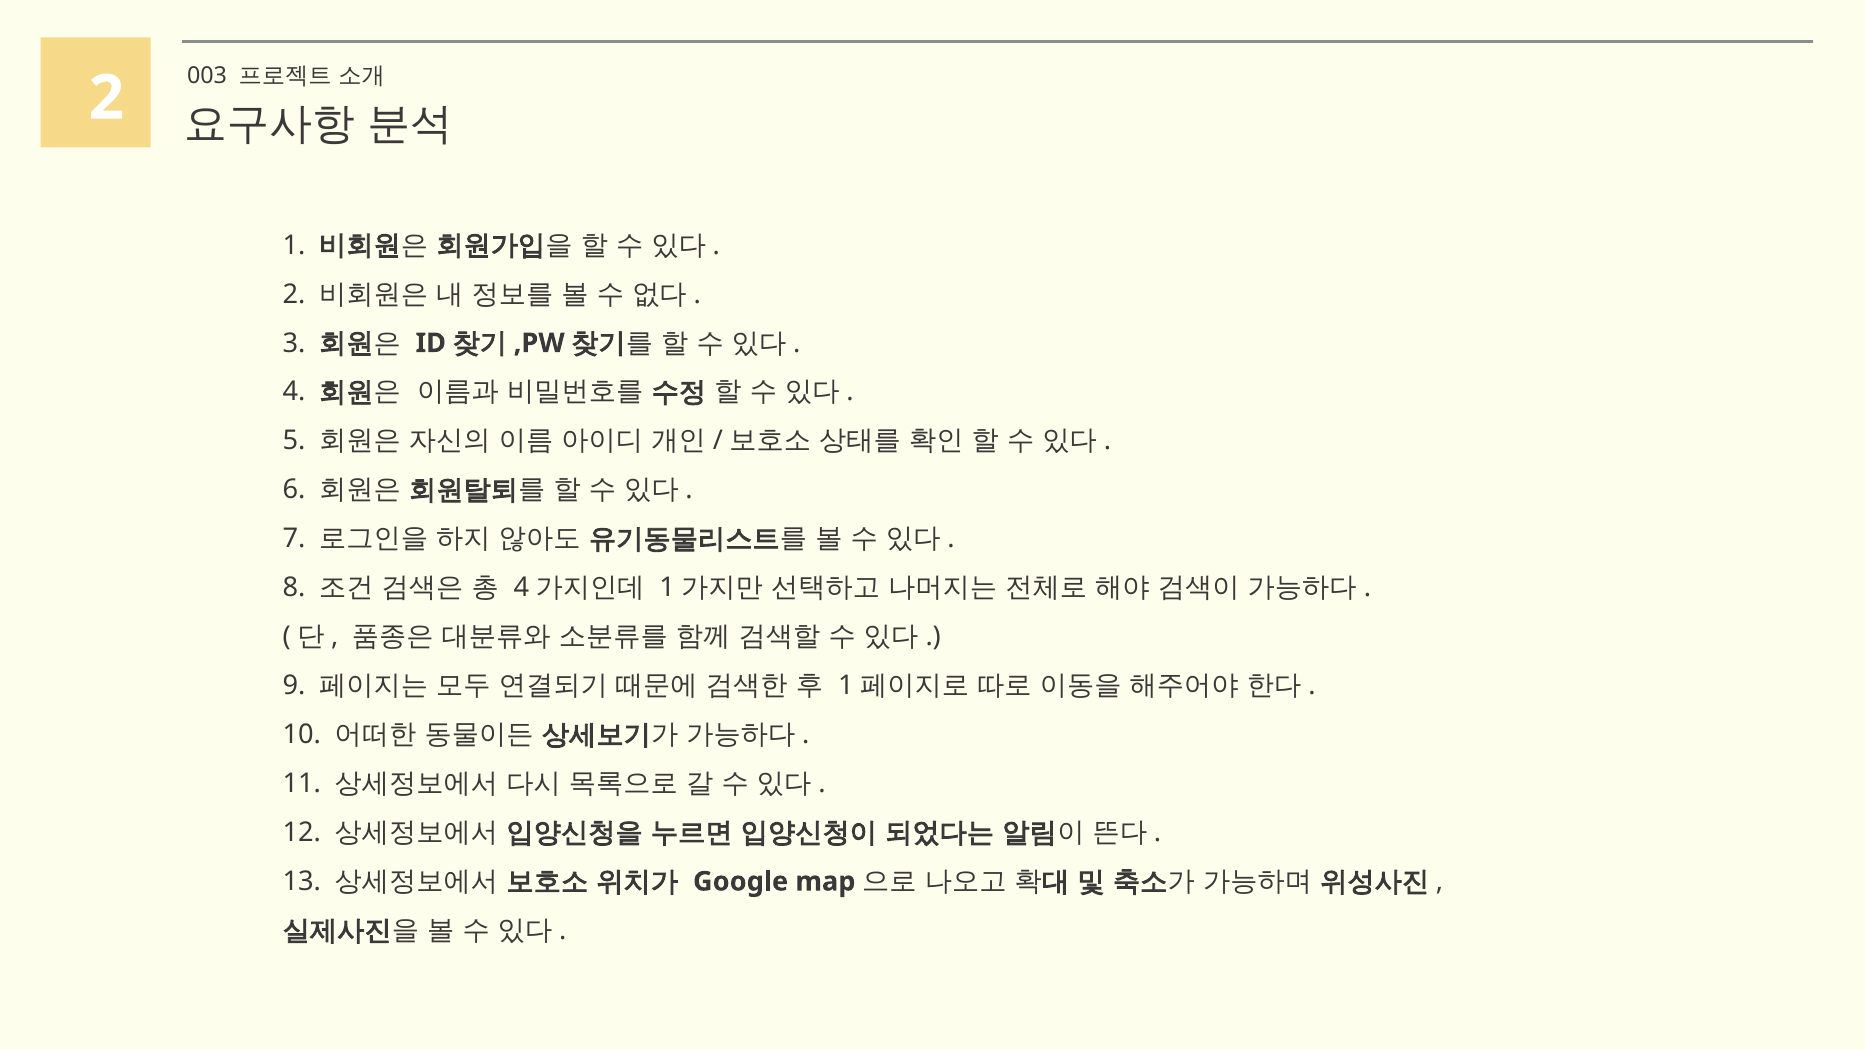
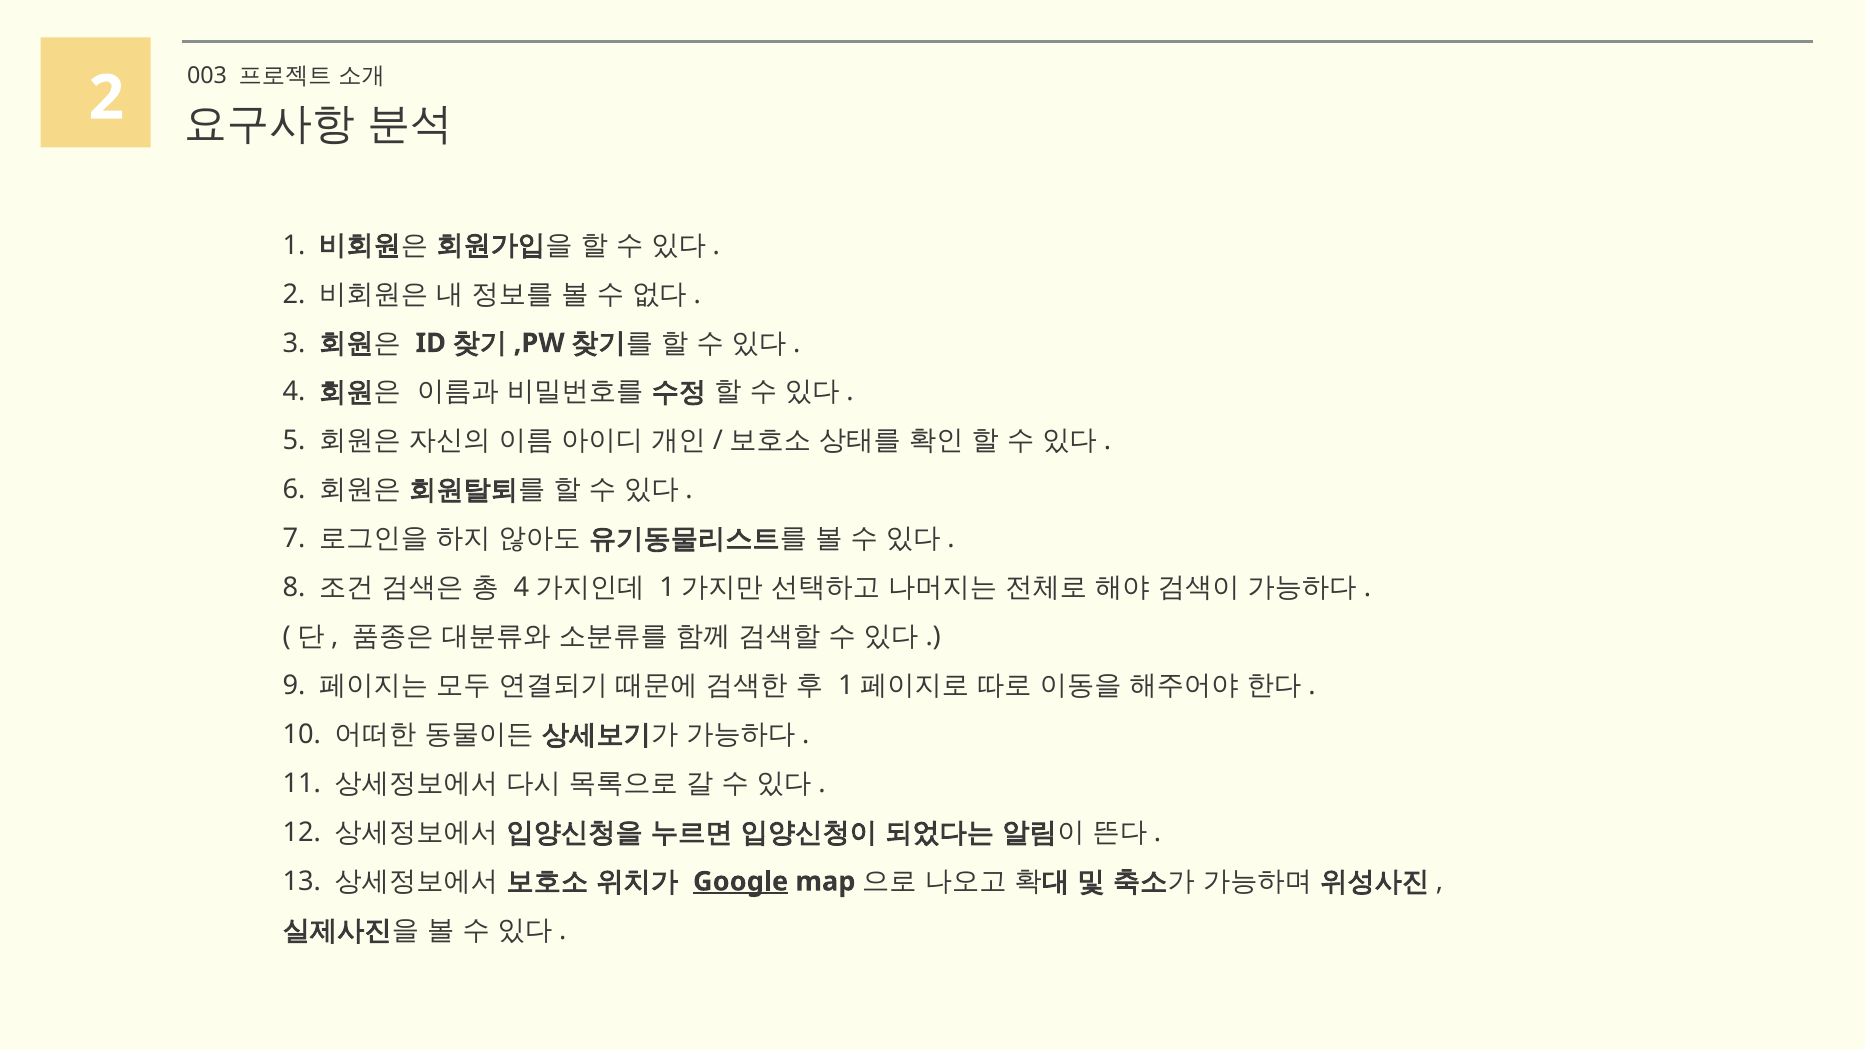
Google underline: none -> present (741, 882)
